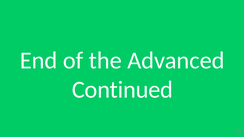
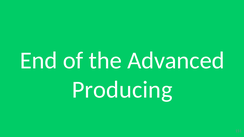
Continued: Continued -> Producing (122, 90)
